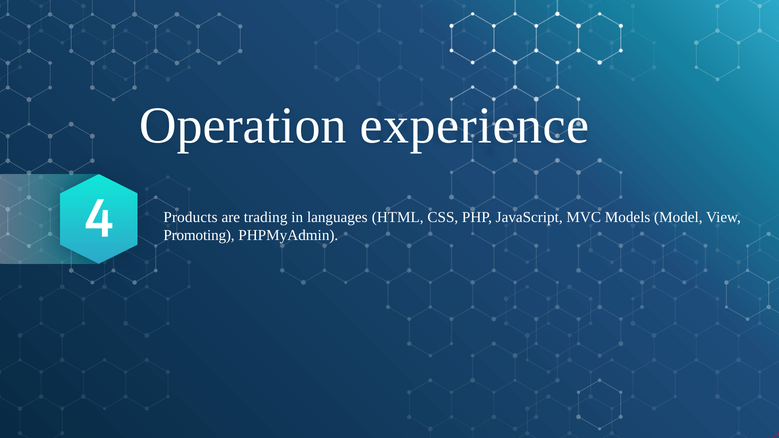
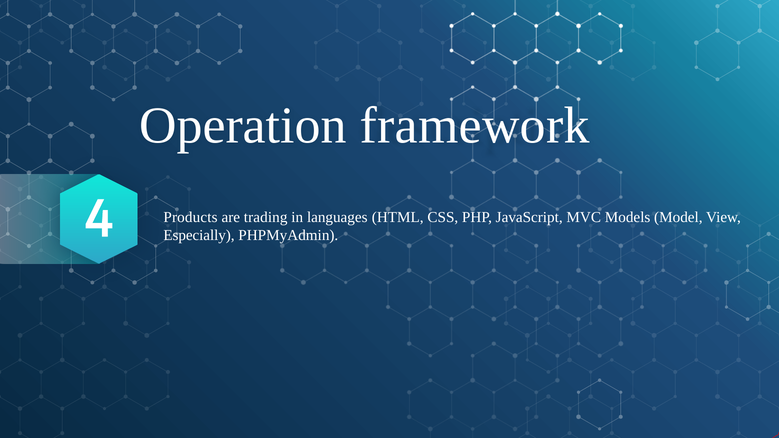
experience: experience -> framework (475, 126)
Promoting: Promoting -> Especially (199, 235)
